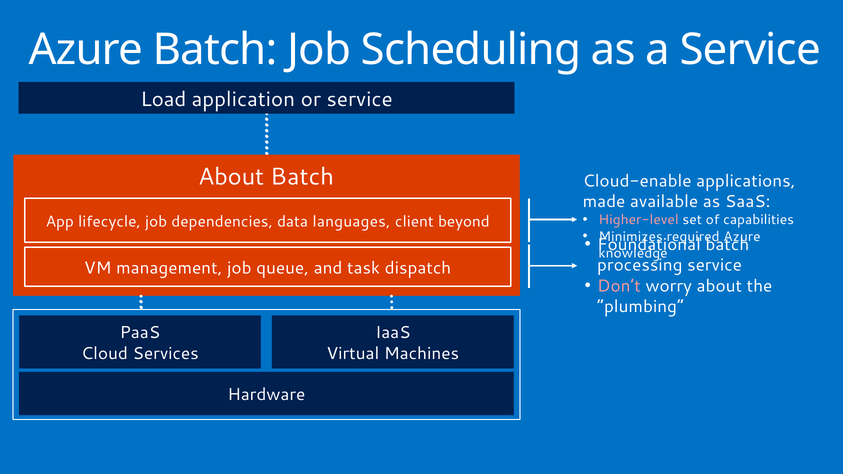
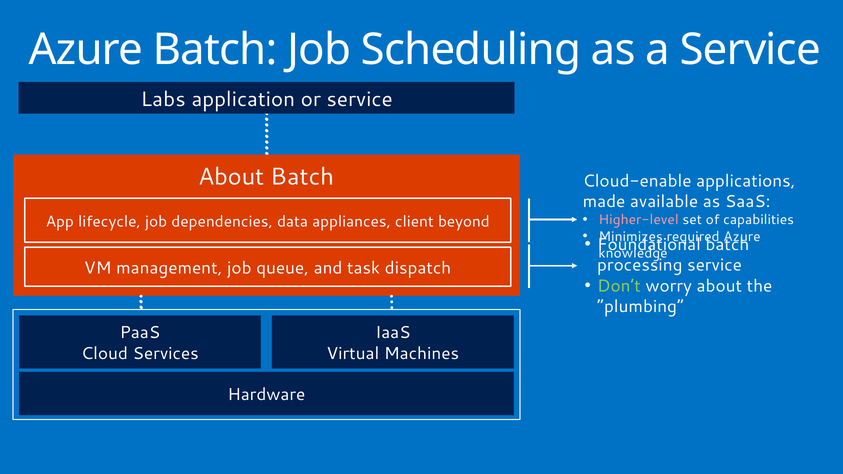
Load: Load -> Labs (163, 99)
languages: languages -> appliances (352, 221)
Don’t colour: pink -> light green (619, 286)
